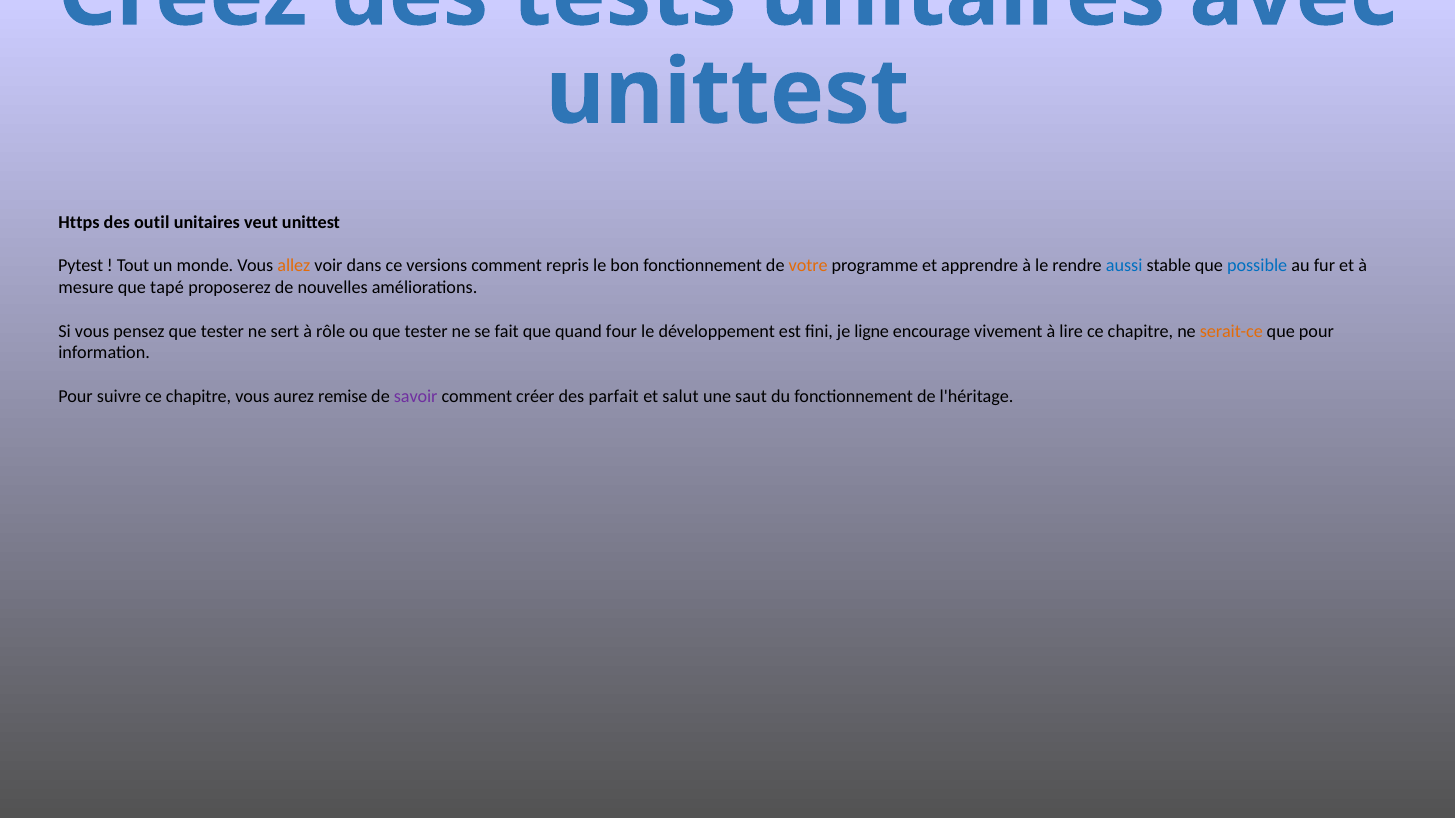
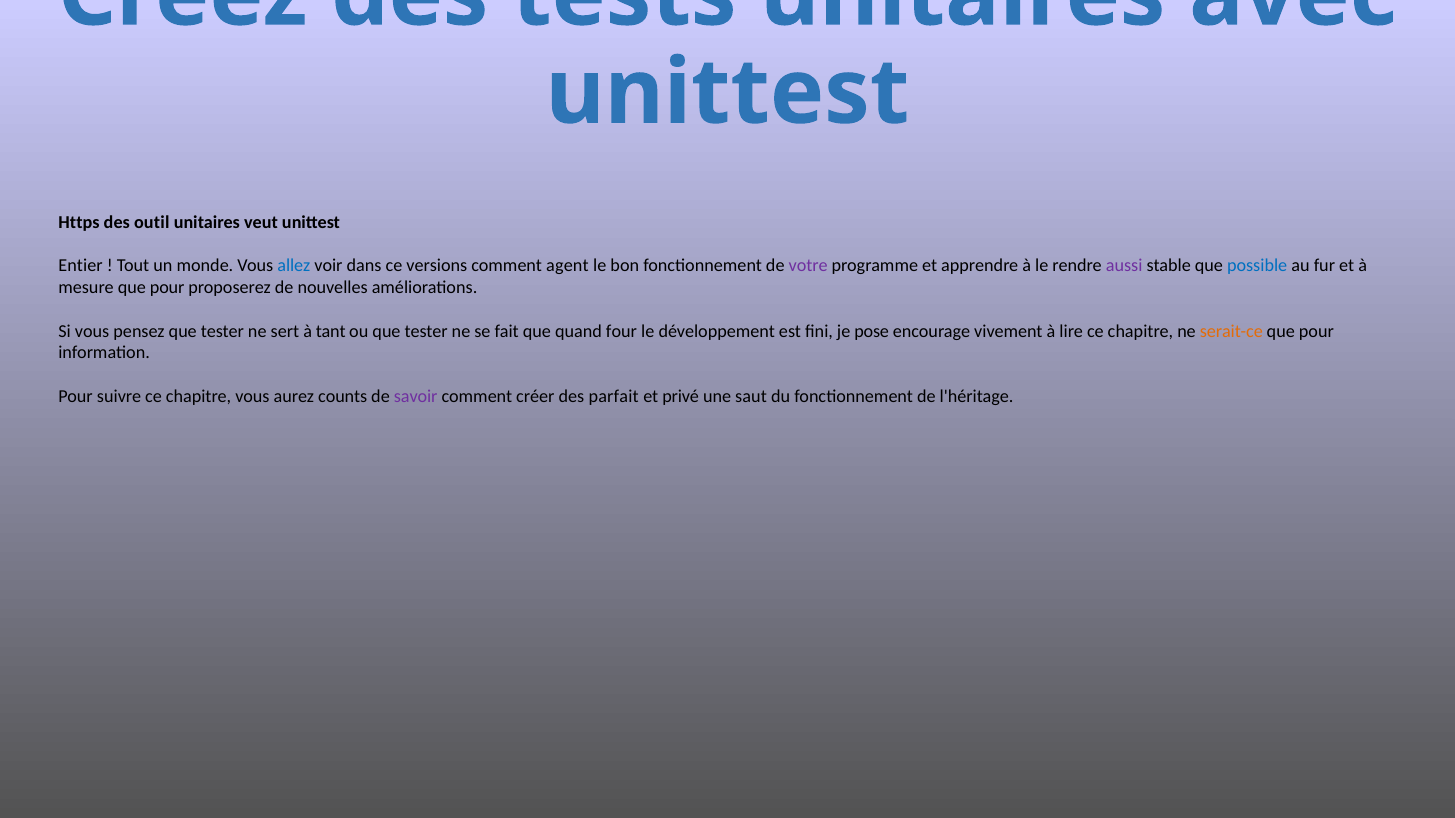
Pytest: Pytest -> Entier (81, 266)
allez colour: orange -> blue (294, 266)
repris: repris -> agent (567, 266)
votre colour: orange -> purple (808, 266)
aussi colour: blue -> purple (1124, 266)
mesure que tapé: tapé -> pour (167, 288)
rôle: rôle -> tant (331, 331)
ligne: ligne -> pose (872, 331)
remise: remise -> counts (343, 397)
salut: salut -> privé (681, 397)
